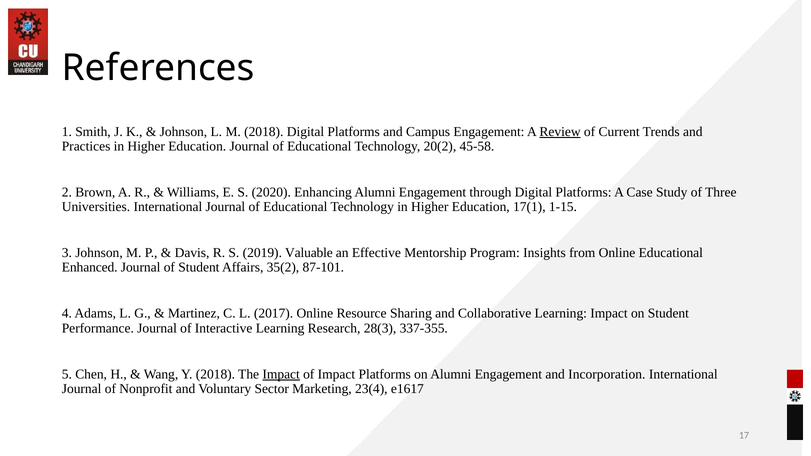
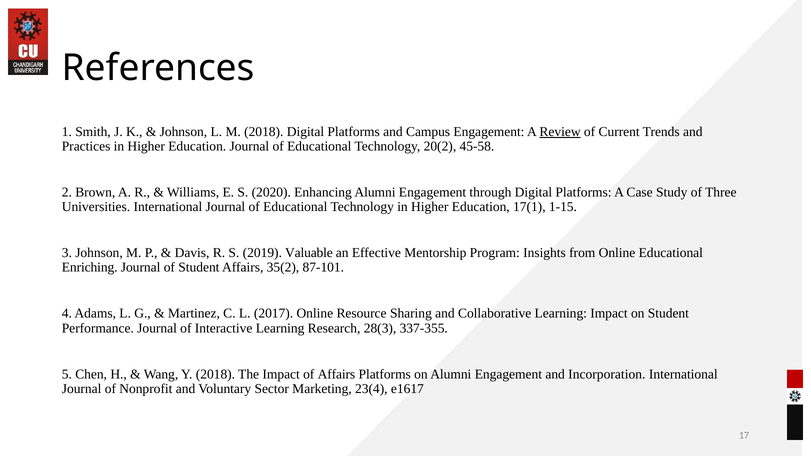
Enhanced: Enhanced -> Enriching (90, 268)
Impact underline: present -> none (281, 374)
of Impact: Impact -> Affairs (336, 374)
